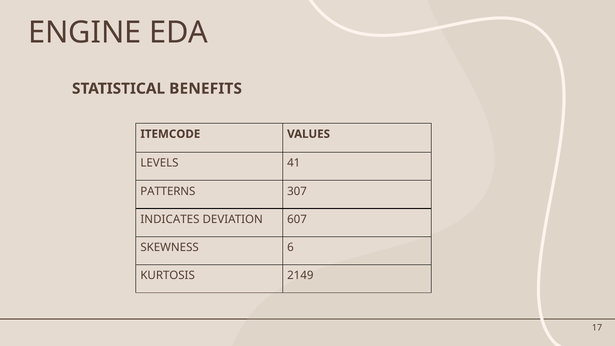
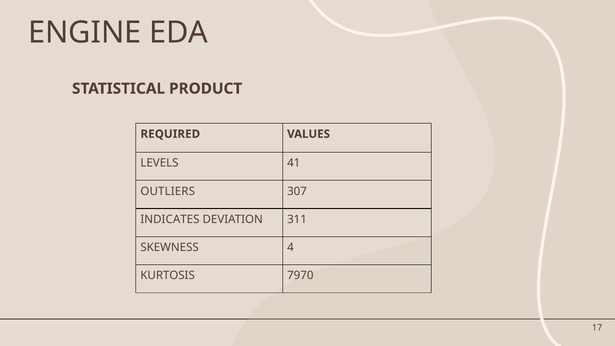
BENEFITS: BENEFITS -> PRODUCT (206, 89)
ITEMCODE: ITEMCODE -> REQUIRED (170, 134)
PATTERNS: PATTERNS -> OUTLIERS (168, 191)
607: 607 -> 311 (297, 219)
6: 6 -> 4 (290, 247)
2149: 2149 -> 7970 (300, 275)
